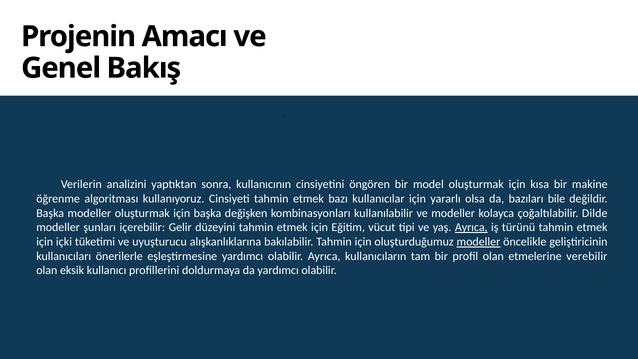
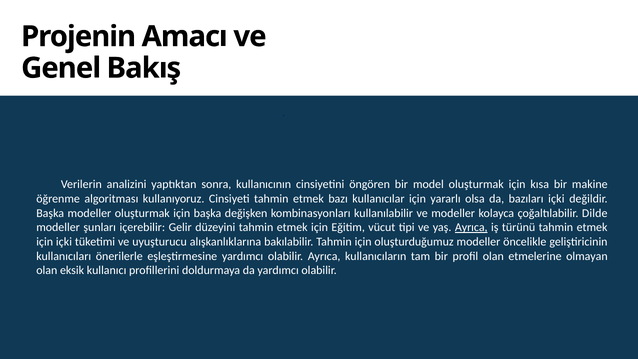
bazıları bile: bile -> içki (556, 199)
modeller underline: present -> none (478, 242)
verebilir: verebilir -> olmayan (587, 256)
